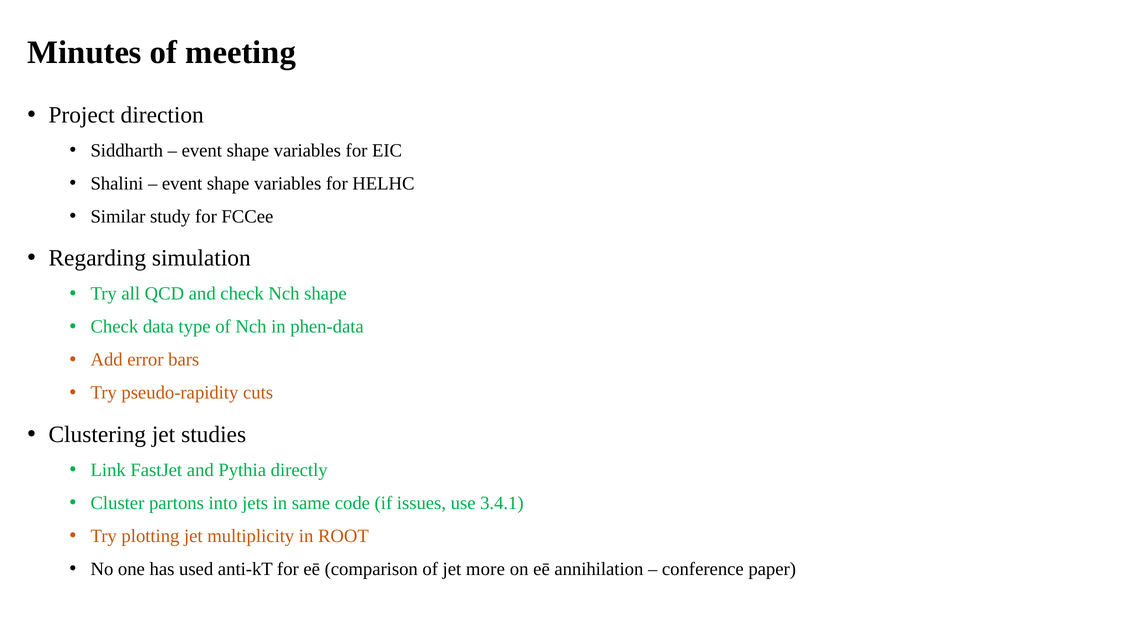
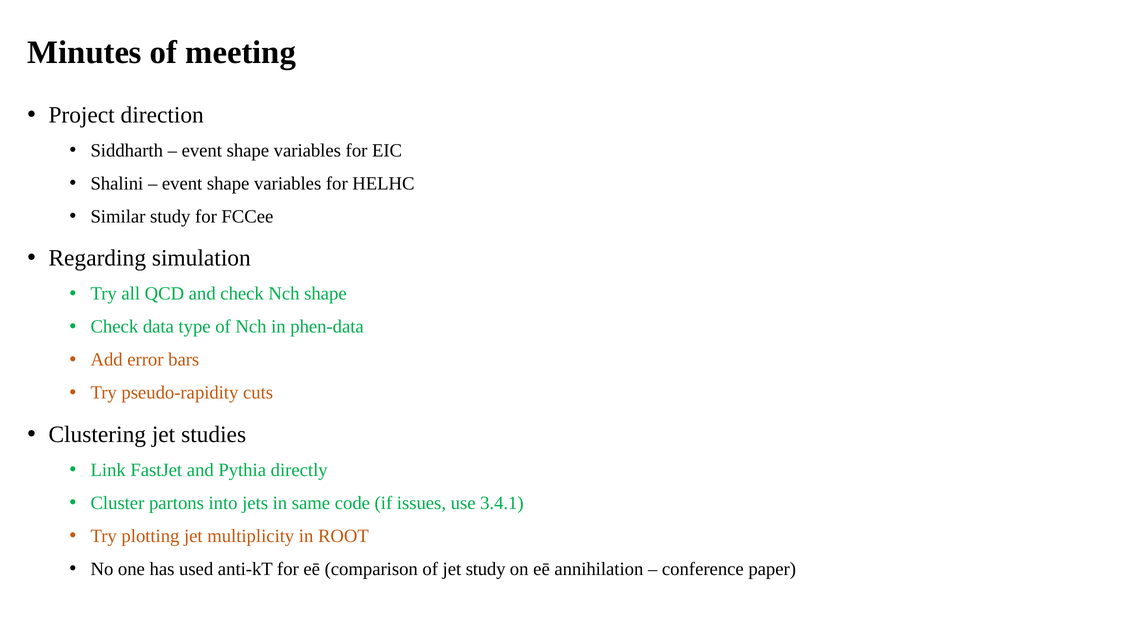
jet more: more -> study (486, 569)
